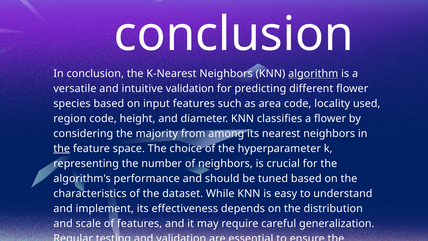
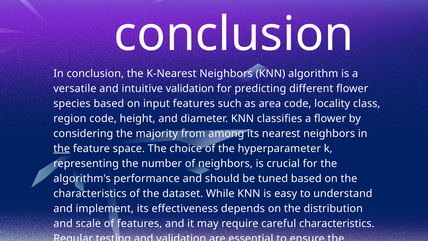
algorithm underline: present -> none (313, 73)
used: used -> class (367, 103)
careful generalization: generalization -> characteristics (337, 223)
